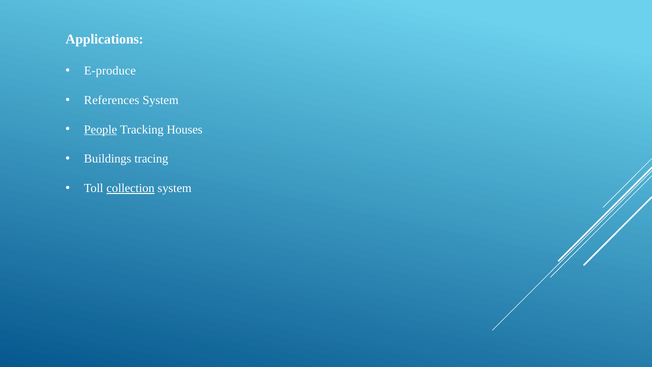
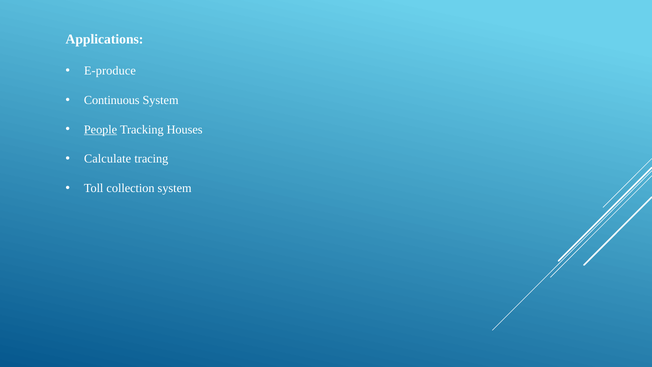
References: References -> Continuous (112, 100)
Buildings: Buildings -> Calculate (108, 159)
collection underline: present -> none (131, 188)
